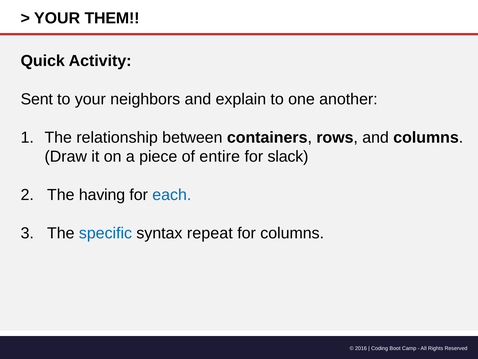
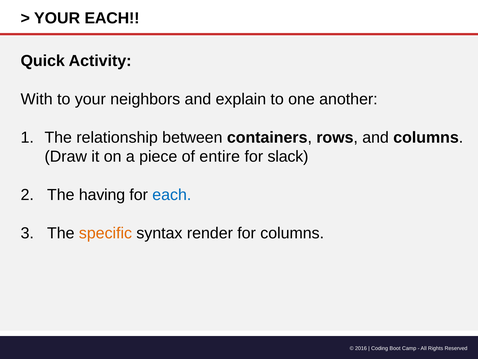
YOUR THEM: THEM -> EACH (112, 18)
Sent: Sent -> With (37, 99)
specific colour: blue -> orange (105, 233)
repeat: repeat -> render (210, 233)
